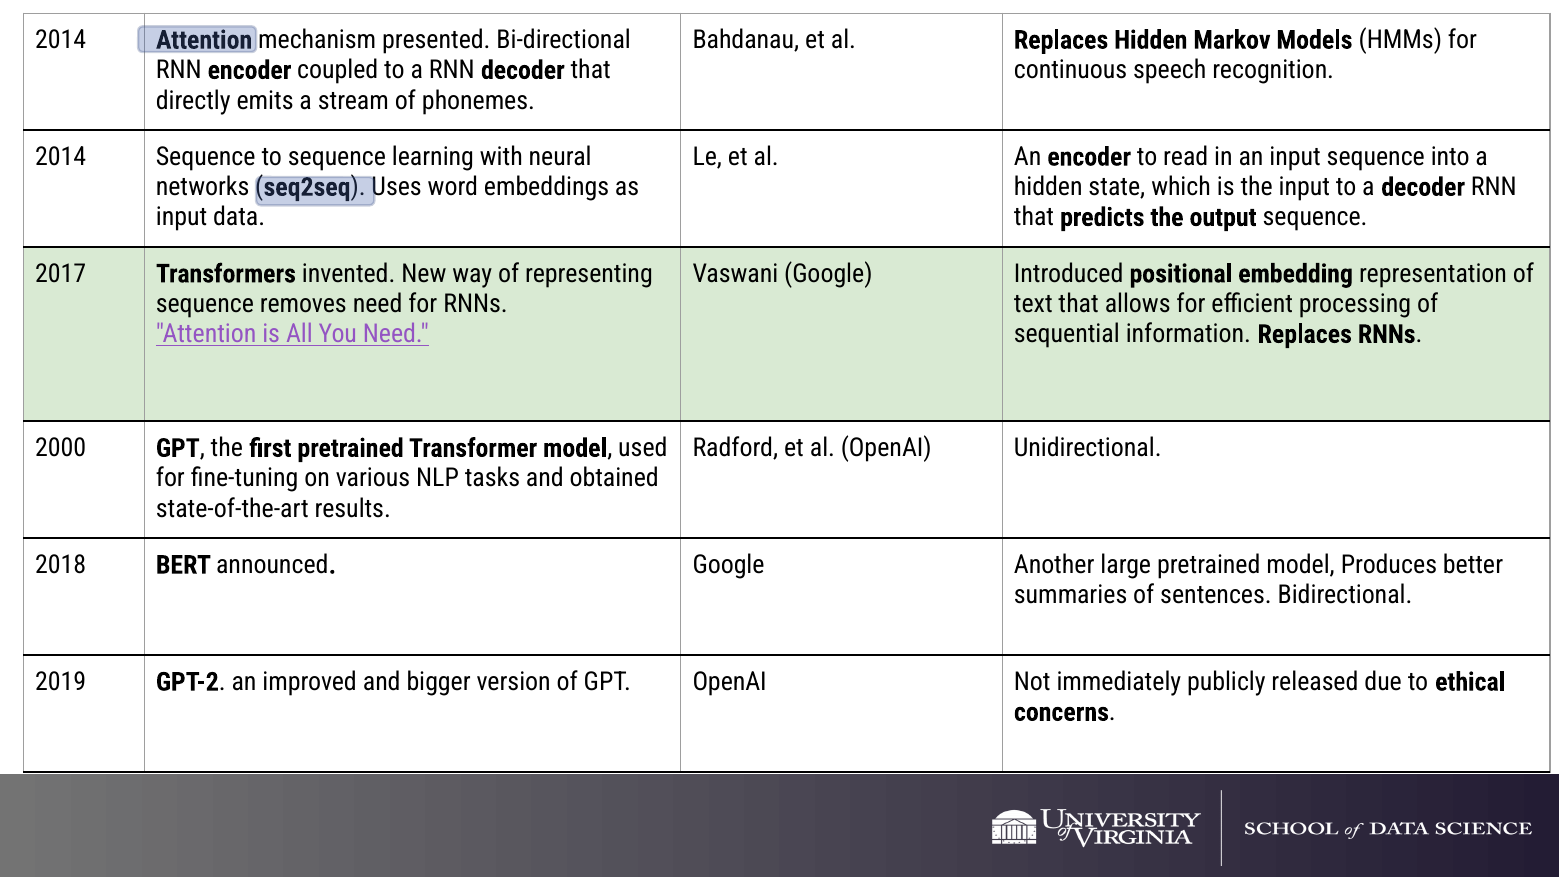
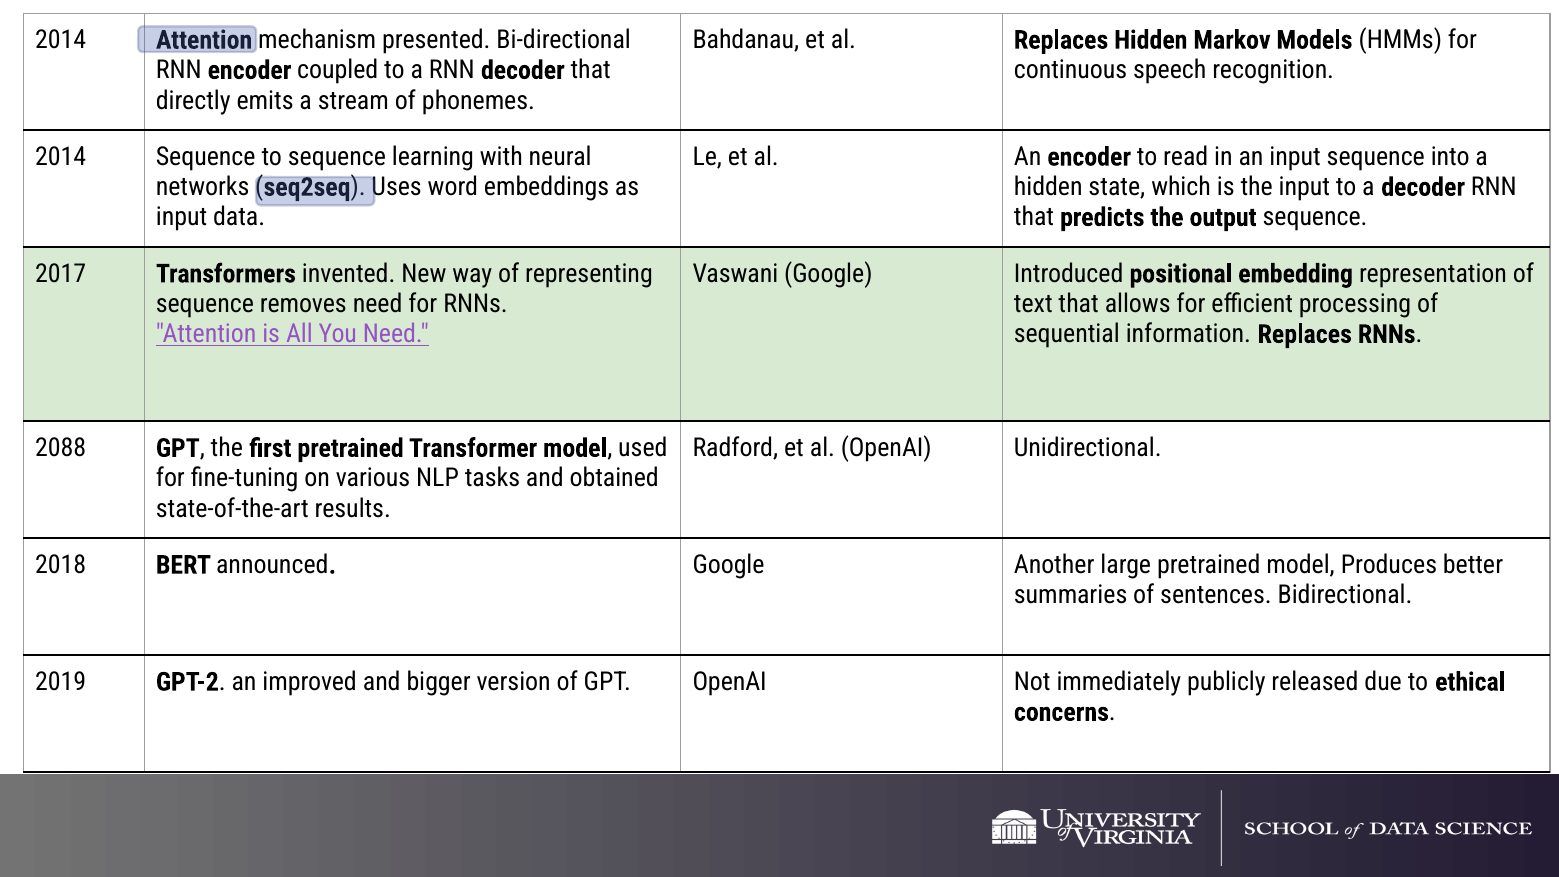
2000: 2000 -> 2088 (61, 448)
